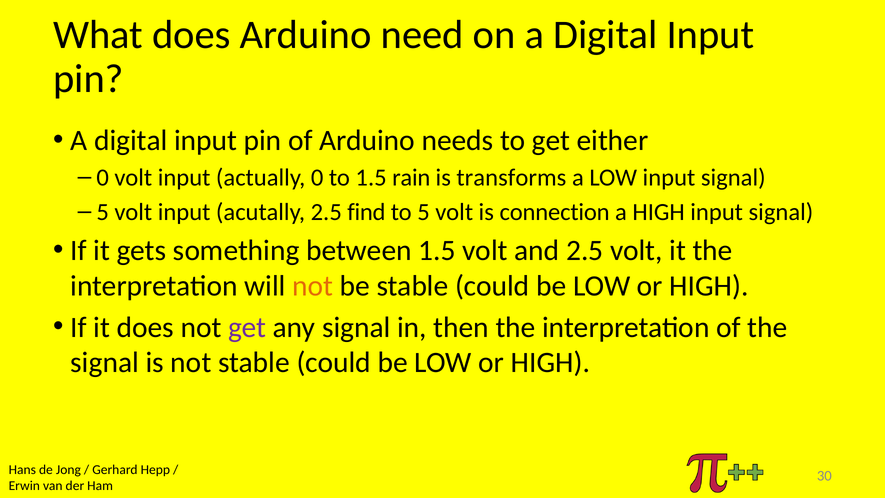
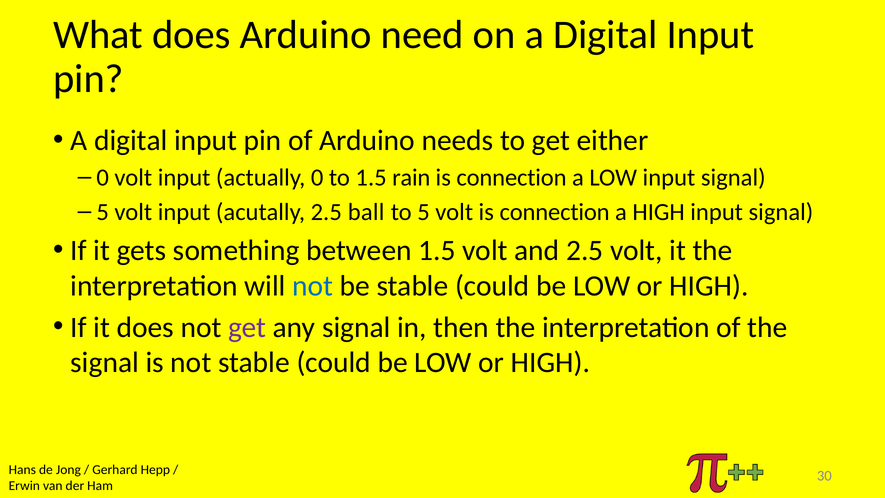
transforms: transforms -> connection (512, 177)
find: find -> ball (366, 212)
not colour: orange -> blue (313, 286)
